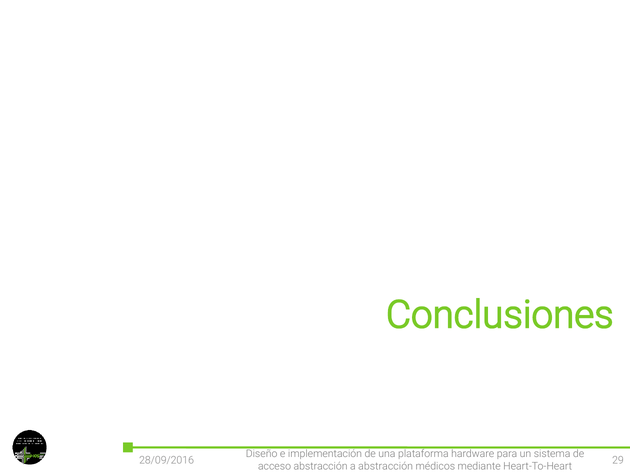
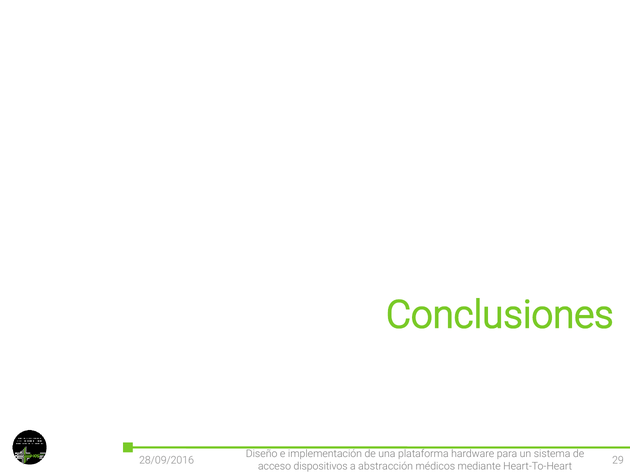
acceso abstracción: abstracción -> dispositivos (321, 467)
